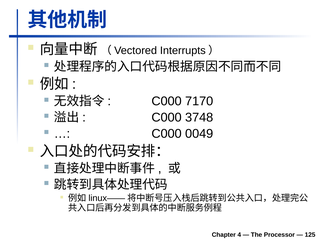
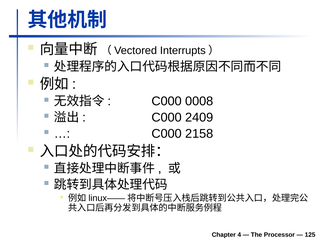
7170: 7170 -> 0008 (199, 101)
3748: 3748 -> 2409 (199, 117)
0049: 0049 -> 2158 (199, 134)
